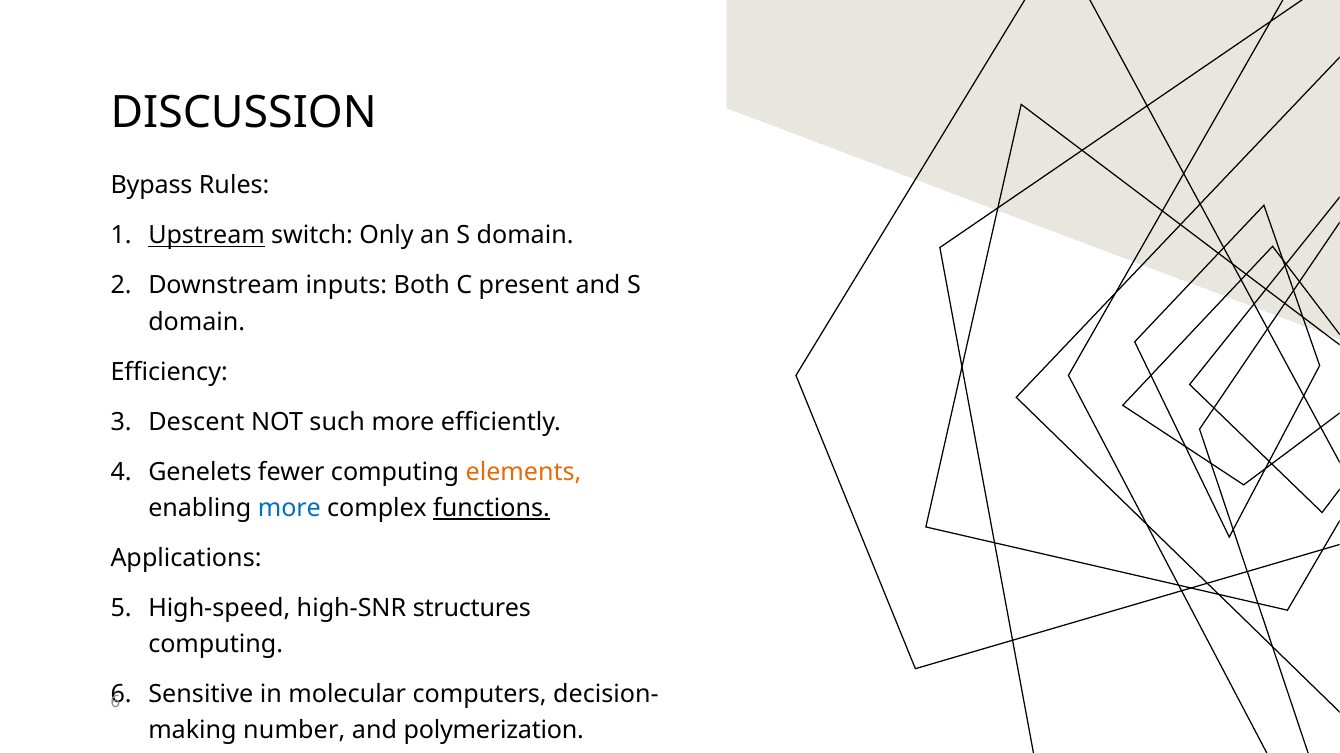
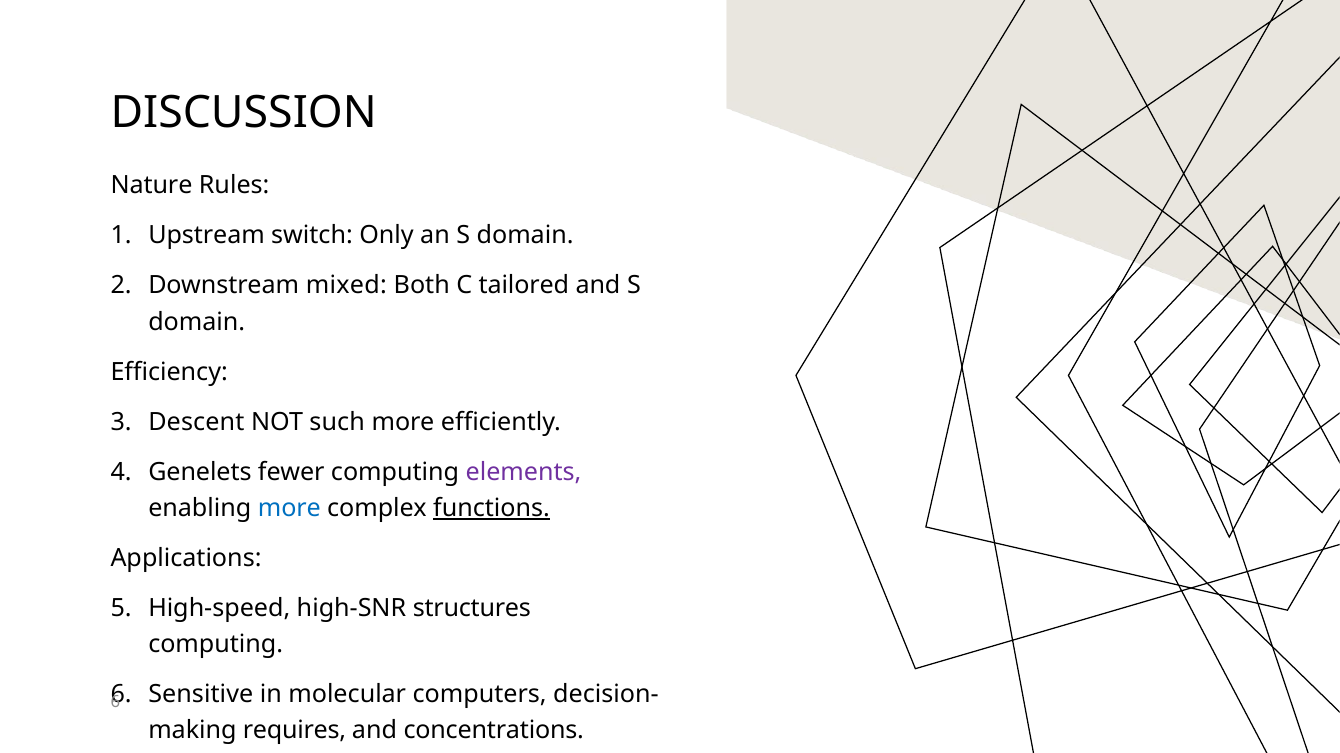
Bypass: Bypass -> Nature (151, 186)
Upstream underline: present -> none (207, 236)
inputs: inputs -> mixed (346, 286)
present: present -> tailored (524, 286)
elements colour: orange -> purple (524, 472)
number: number -> requires (294, 731)
polymerization: polymerization -> concentrations (494, 731)
